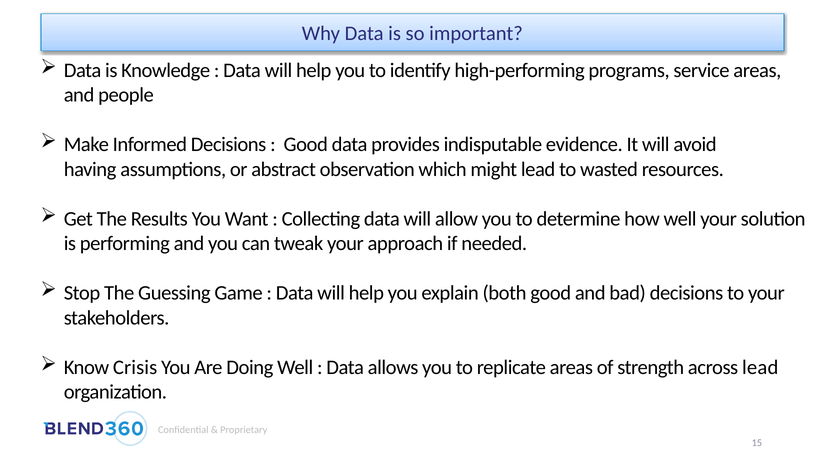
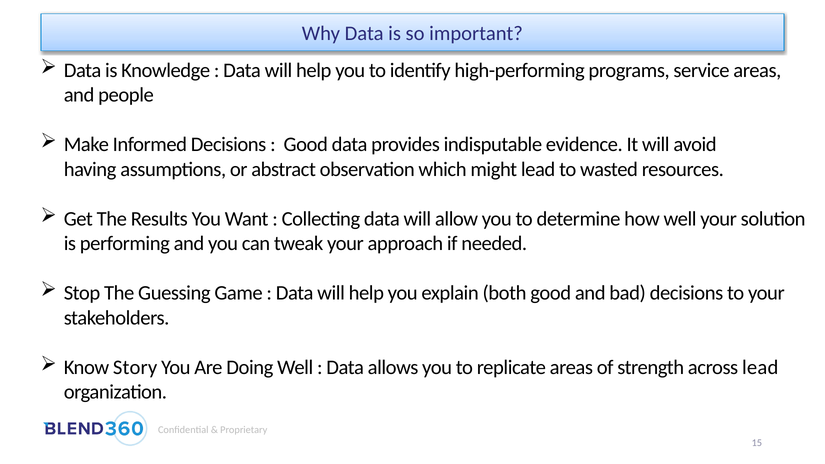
Crisis: Crisis -> Story (135, 367)
